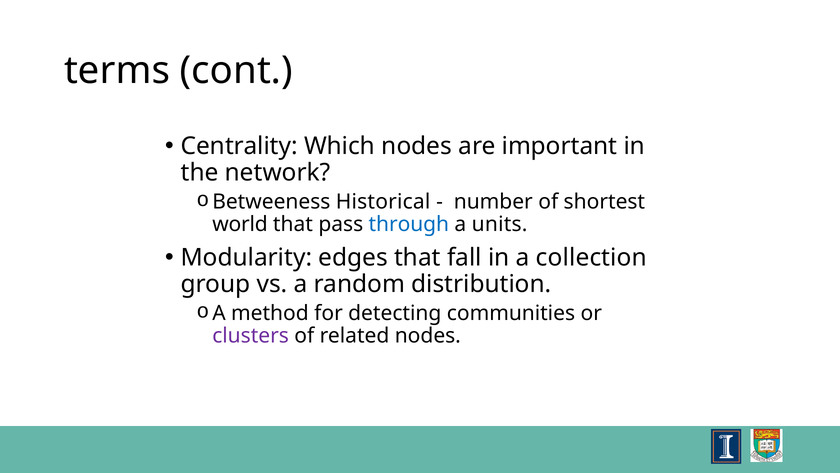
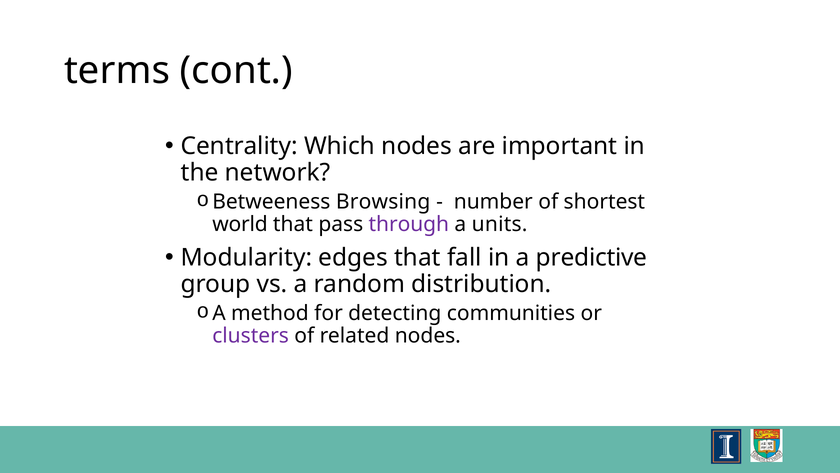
Historical: Historical -> Browsing (383, 201)
through colour: blue -> purple (409, 224)
collection: collection -> predictive (592, 257)
